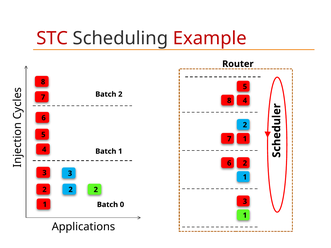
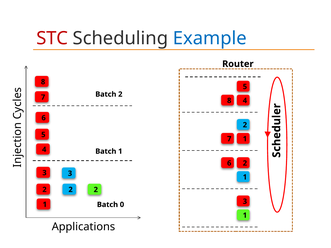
Example colour: red -> blue (210, 38)
